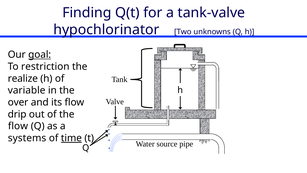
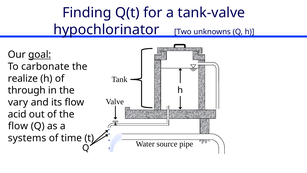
restriction: restriction -> carbonate (45, 66)
variable: variable -> through (27, 90)
over: over -> vary (18, 102)
drip: drip -> acid (17, 114)
time underline: present -> none (71, 138)
